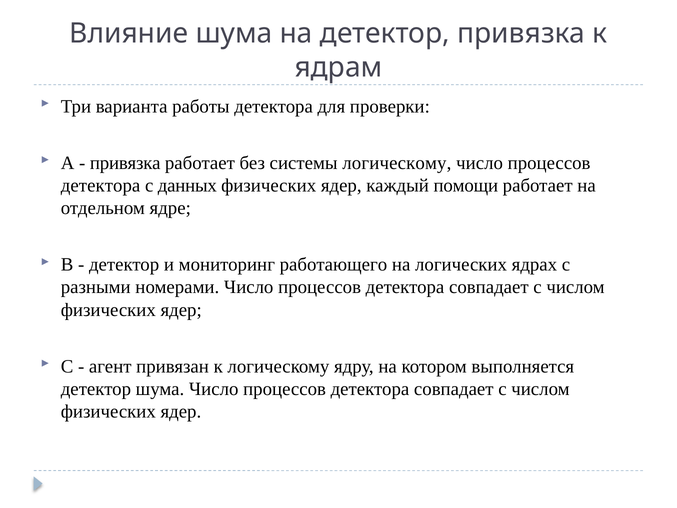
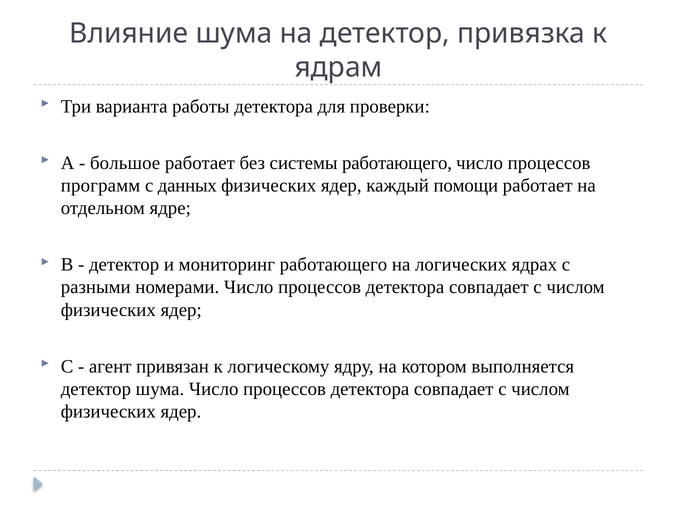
привязка: привязка -> большое (125, 163)
системы логическому: логическому -> работающего (397, 163)
детектора: детектора -> программ (101, 185)
